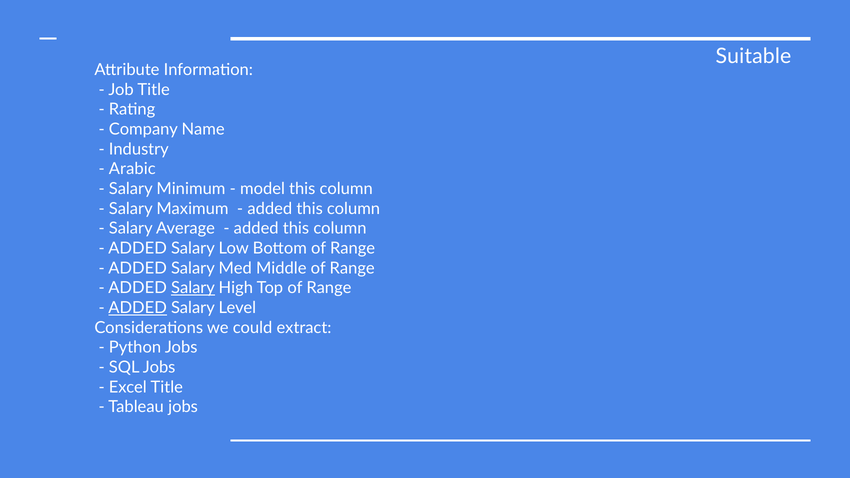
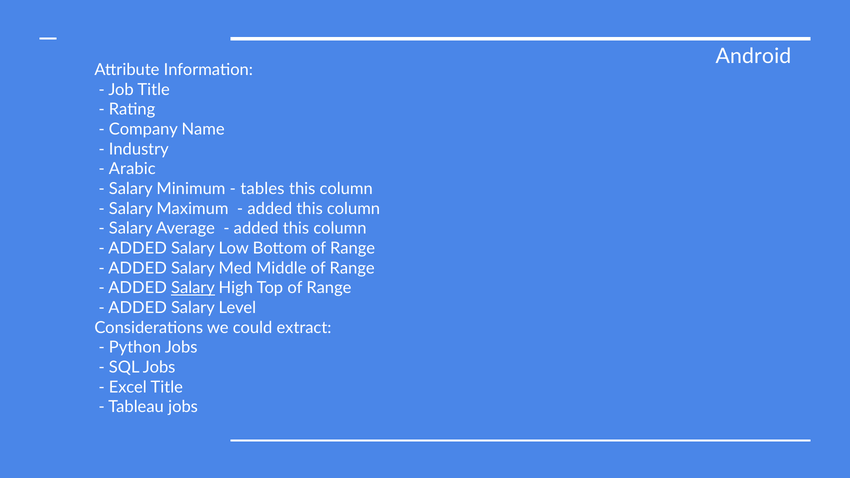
Suitable: Suitable -> Android (753, 56)
model: model -> tables (262, 189)
ADDED underline: present -> none (138, 308)
